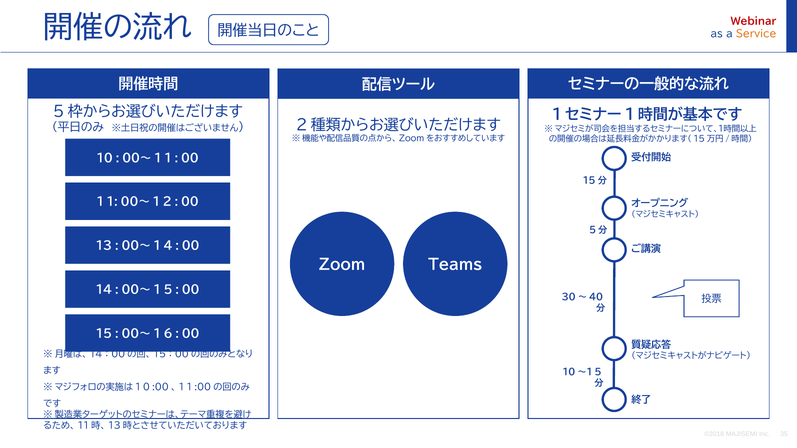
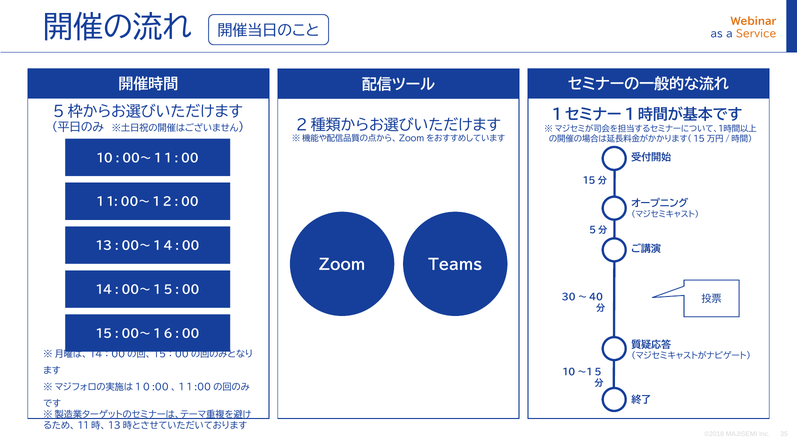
Webinar colour: red -> orange (754, 21)
